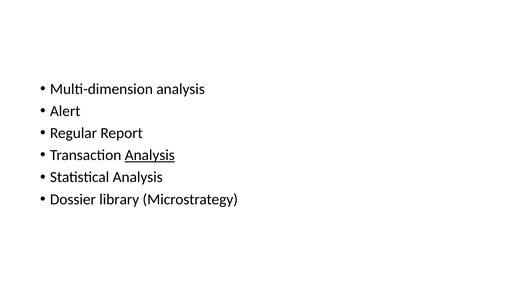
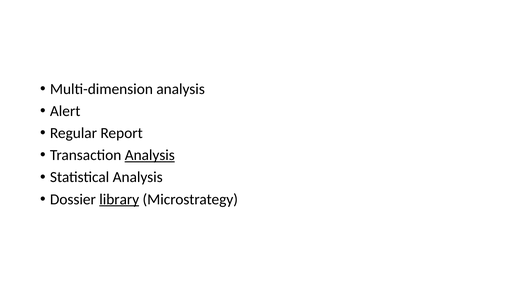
library underline: none -> present (119, 199)
